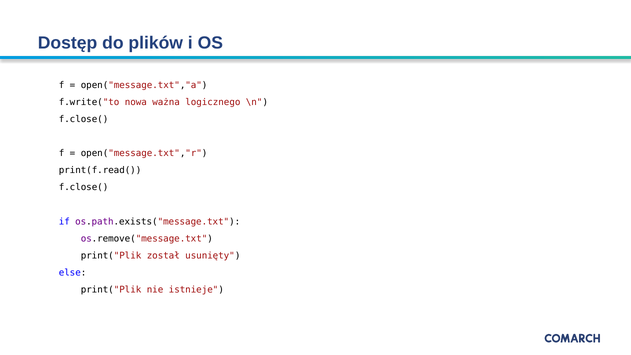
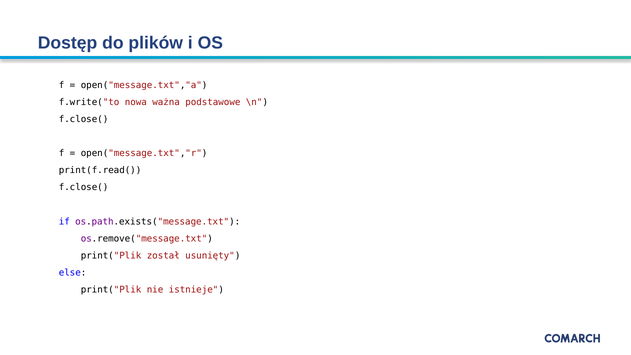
logicznego: logicznego -> podstawowe (213, 102)
